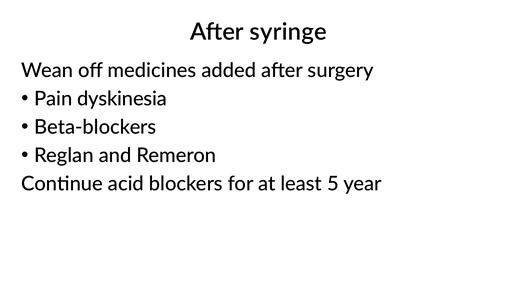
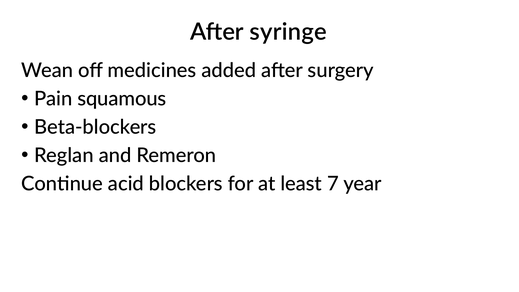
dyskinesia: dyskinesia -> squamous (122, 99)
5: 5 -> 7 (333, 184)
